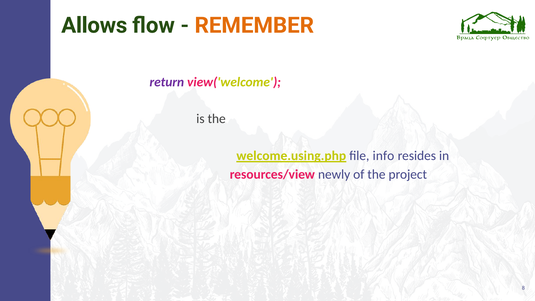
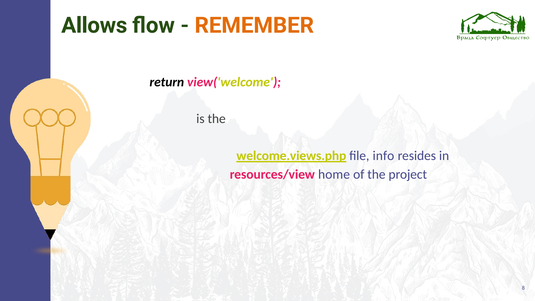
return colour: purple -> black (167, 82)
welcome.using.php: welcome.using.php -> welcome.views.php (291, 156)
newly: newly -> home (334, 174)
